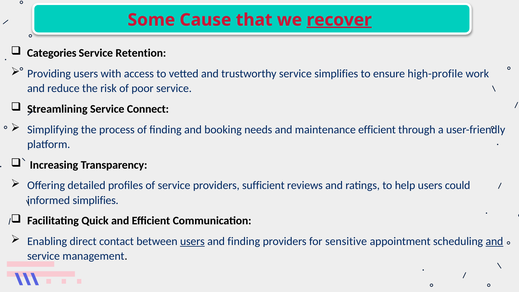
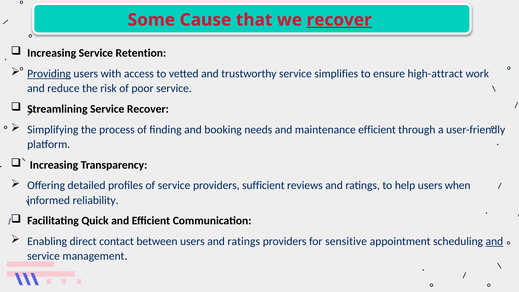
Categories: Categories -> Increasing (52, 53)
Providing underline: none -> present (49, 74)
high-profile: high-profile -> high-attract (435, 74)
Service Connect: Connect -> Recover (148, 109)
could: could -> when (458, 185)
informed simplifies: simplifies -> reliability (96, 200)
users underline: present -> none (192, 241)
finding: finding -> ratings (244, 241)
